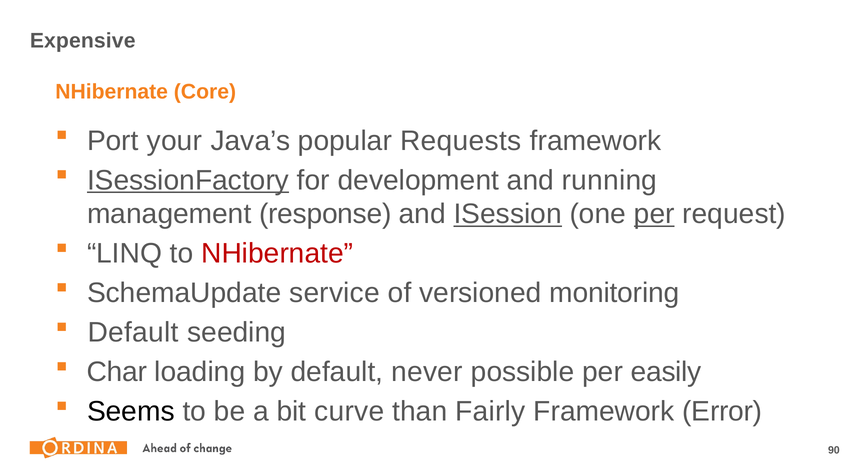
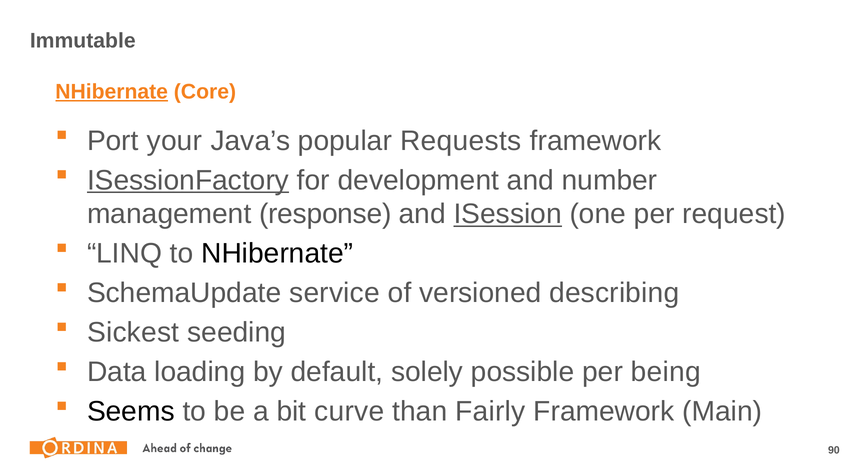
Expensive: Expensive -> Immutable (83, 41)
NHibernate underline: none -> present (112, 92)
running: running -> number (610, 180)
per underline: present -> none (654, 214)
NHibernate colour: red -> black (277, 254)
monitoring: monitoring -> describing (614, 293)
Default: Default -> Sickest (133, 332)
Char: Char -> Data (117, 372)
never: never -> solely (427, 372)
easily: easily -> being (666, 372)
Error: Error -> Main (722, 411)
